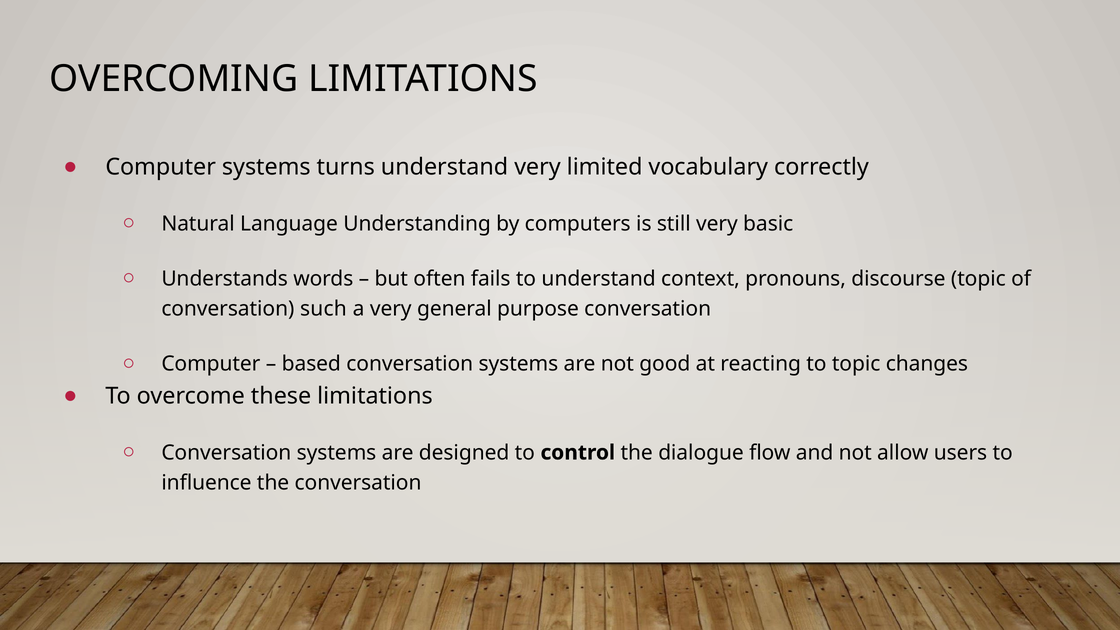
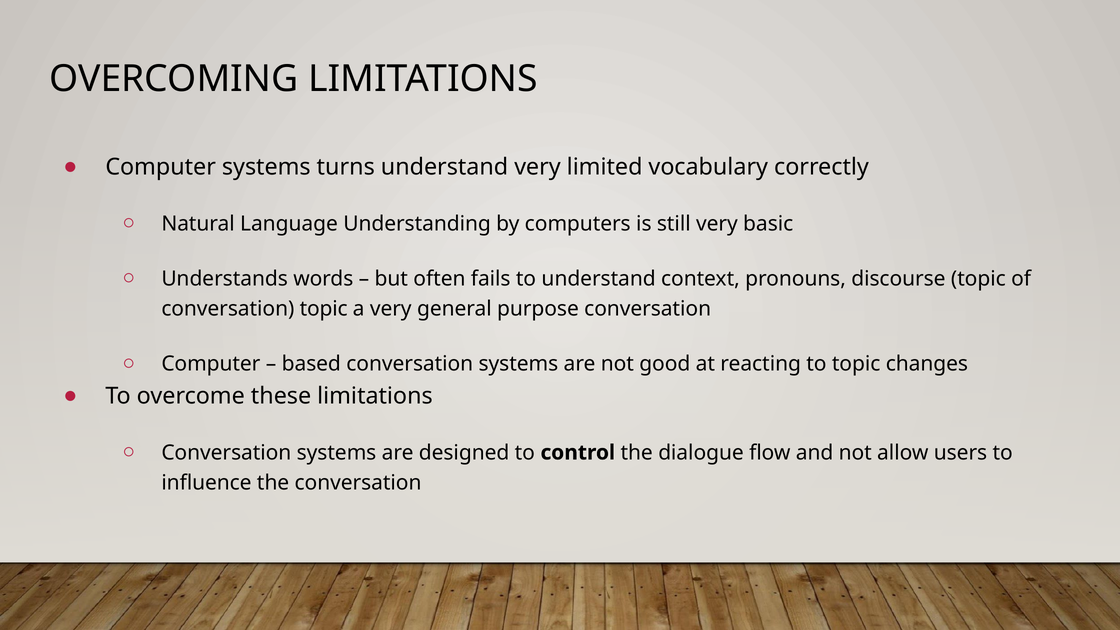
conversation such: such -> topic (324, 309)
